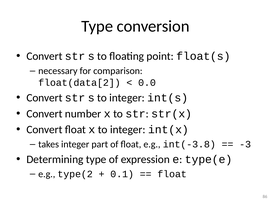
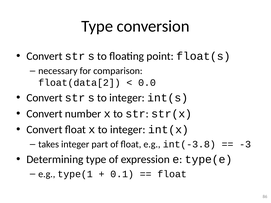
type(2: type(2 -> type(1 (75, 174)
